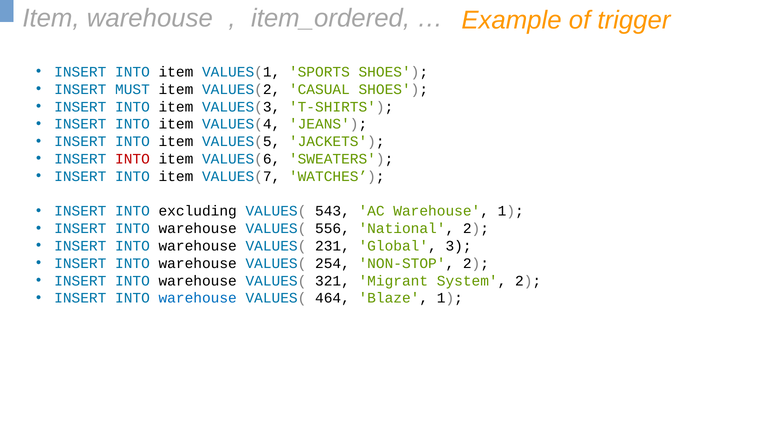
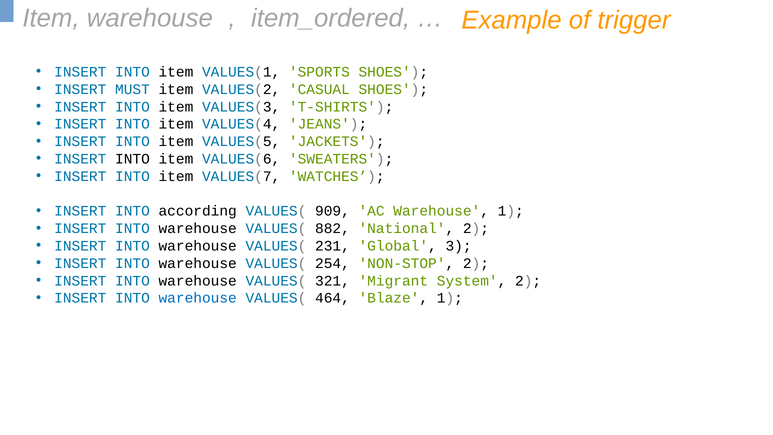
INTO colour: red -> black (132, 159)
excluding: excluding -> according (198, 211)
543: 543 -> 909 (332, 211)
556: 556 -> 882 (332, 228)
